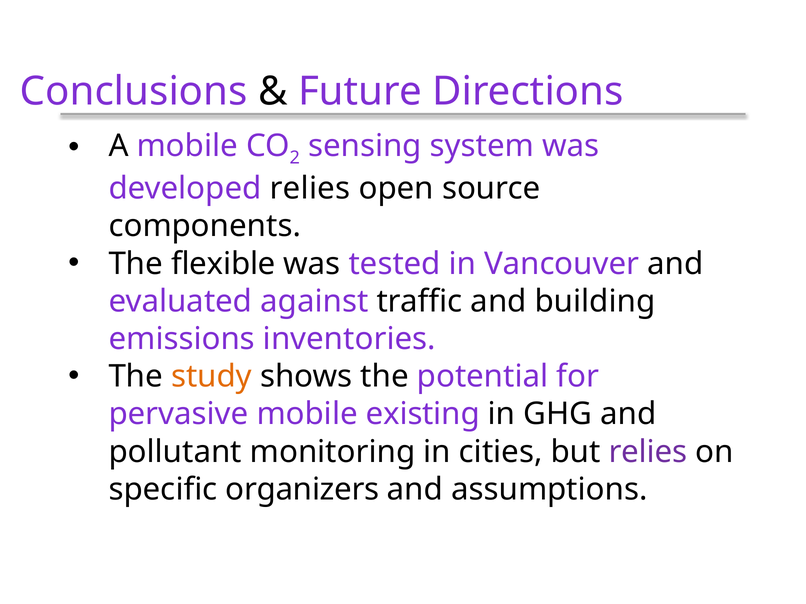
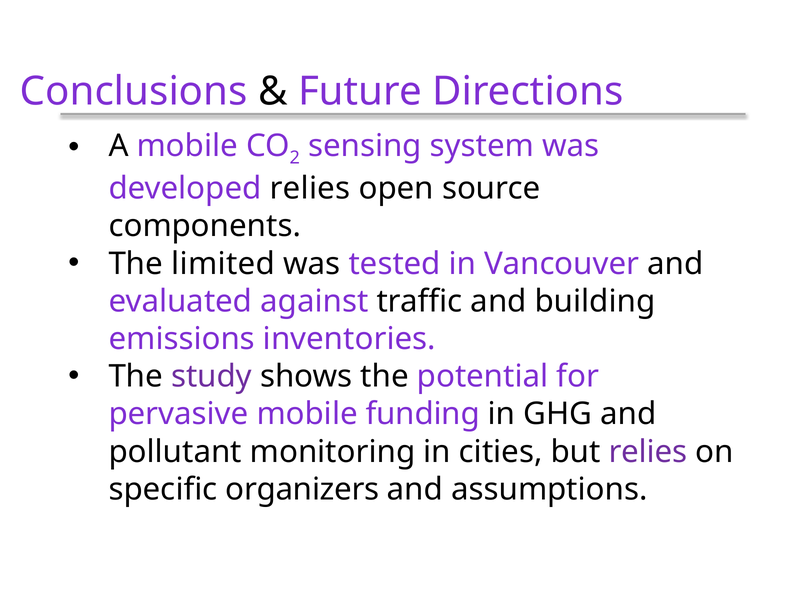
flexible: flexible -> limited (223, 264)
study colour: orange -> purple (212, 377)
existing: existing -> funding (423, 414)
